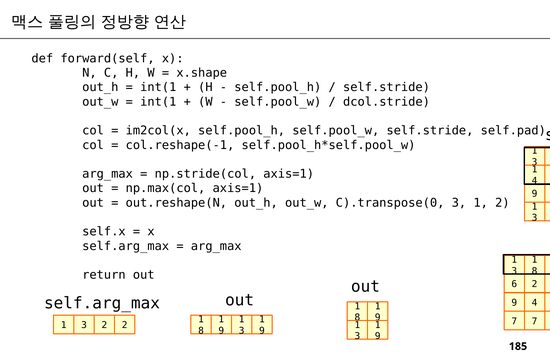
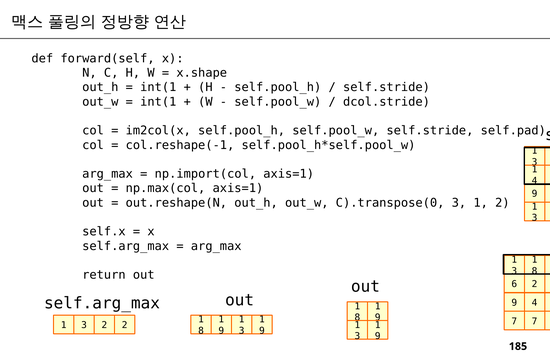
np.stride(col: np.stride(col -> np.import(col (205, 174)
